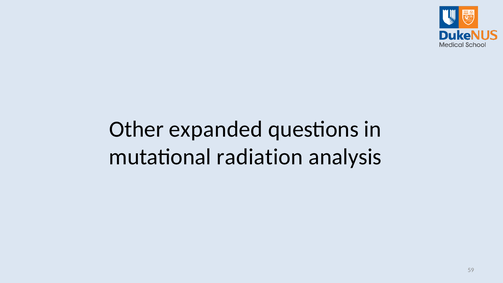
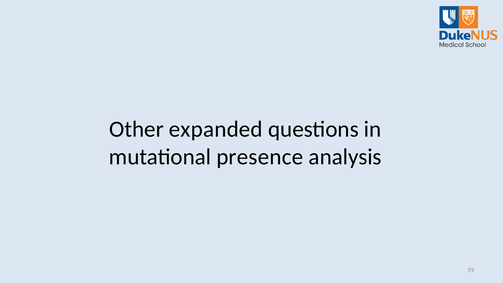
radiation: radiation -> presence (260, 157)
